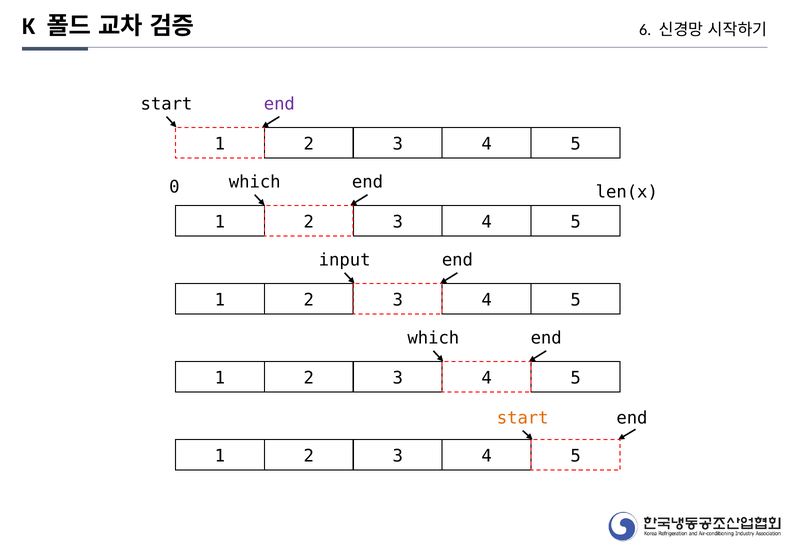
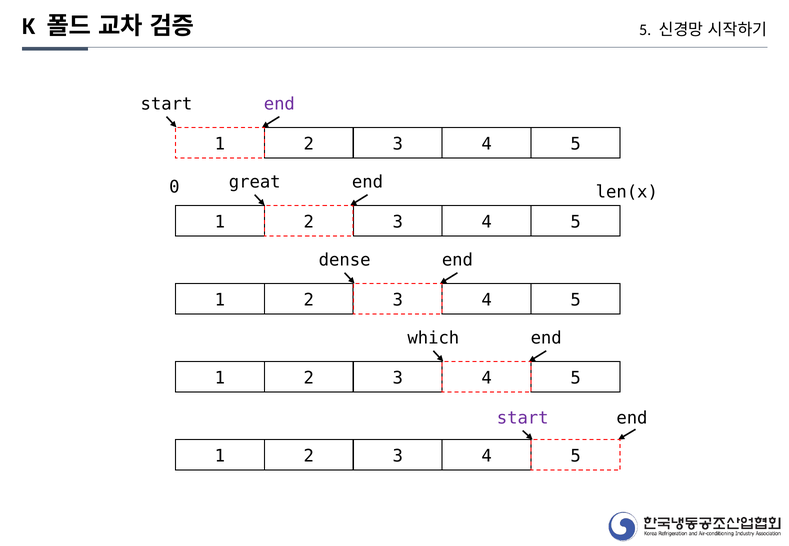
6: 6 -> 5 (645, 30)
which: which -> great (255, 182)
input: input -> dense (345, 260)
start colour: orange -> purple (523, 418)
